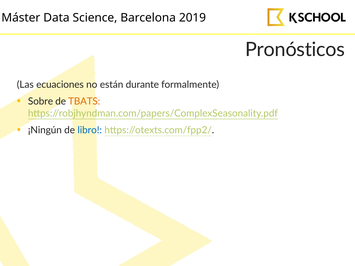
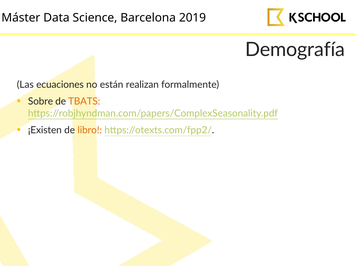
Pronósticos: Pronósticos -> Demografía (295, 50)
durante: durante -> realizan (142, 85)
¡Ningún: ¡Ningún -> ¡Existen (45, 130)
libro colour: blue -> orange (90, 130)
